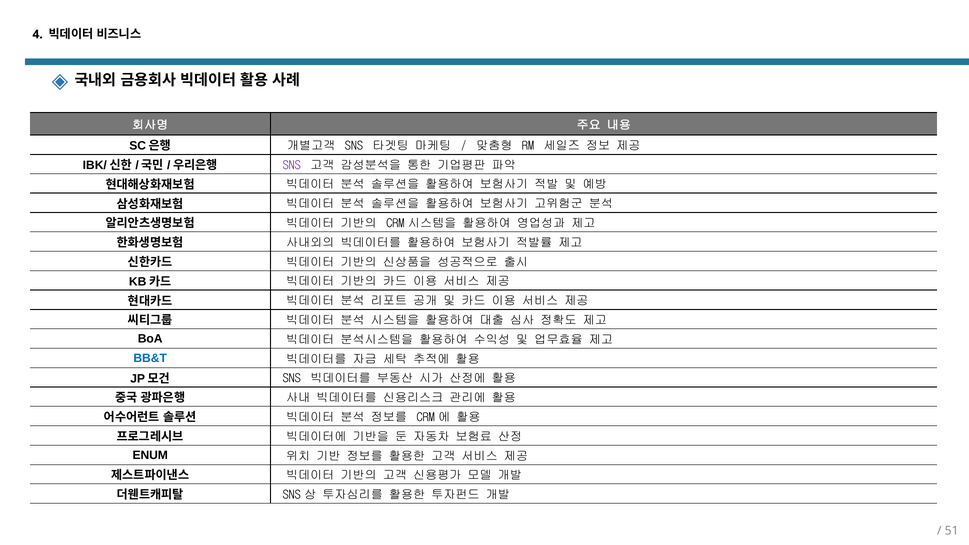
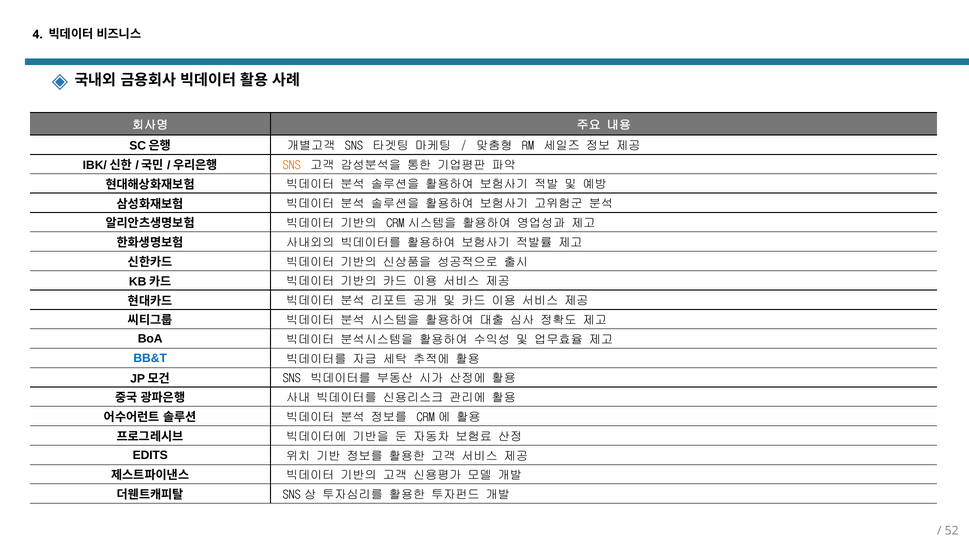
SNS colour: purple -> orange (292, 165)
ENUM: ENUM -> EDITS (150, 455)
51: 51 -> 52 (952, 531)
